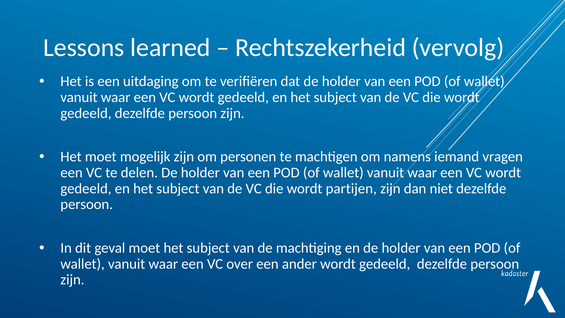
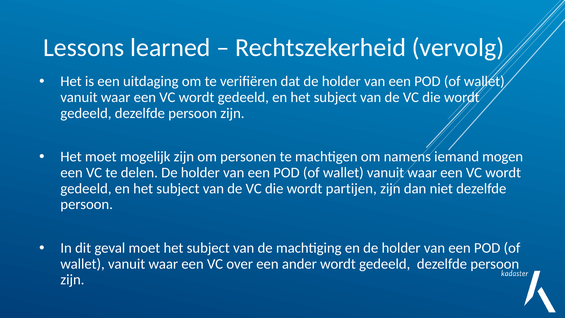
vragen: vragen -> mogen (503, 157)
